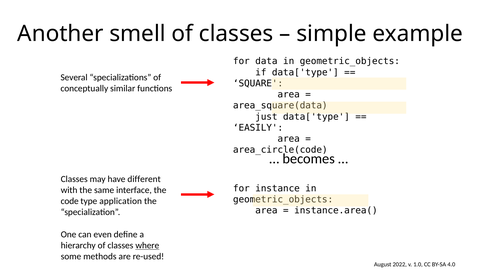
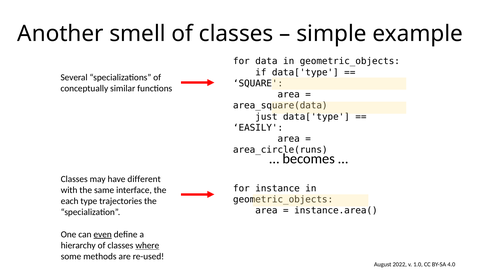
area_circle(code: area_circle(code -> area_circle(runs (280, 150)
code: code -> each (70, 201)
application: application -> trajectories (121, 201)
even underline: none -> present (103, 235)
